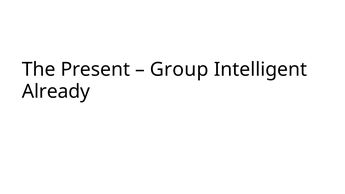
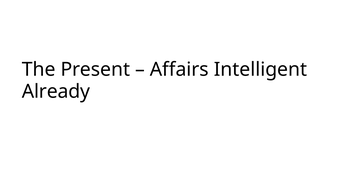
Group: Group -> Affairs (179, 69)
